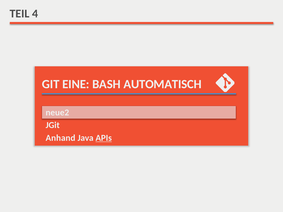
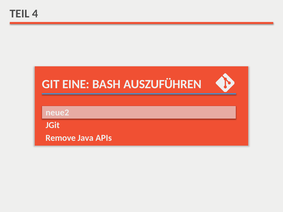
AUTOMATISCH: AUTOMATISCH -> AUSZUFÜHREN (163, 84)
Anhand: Anhand -> Remove (61, 138)
APIs underline: present -> none (104, 138)
